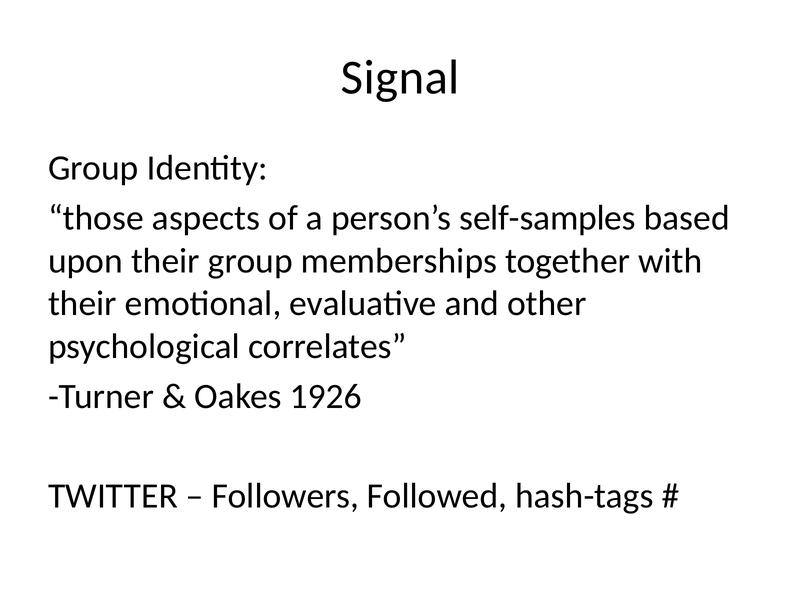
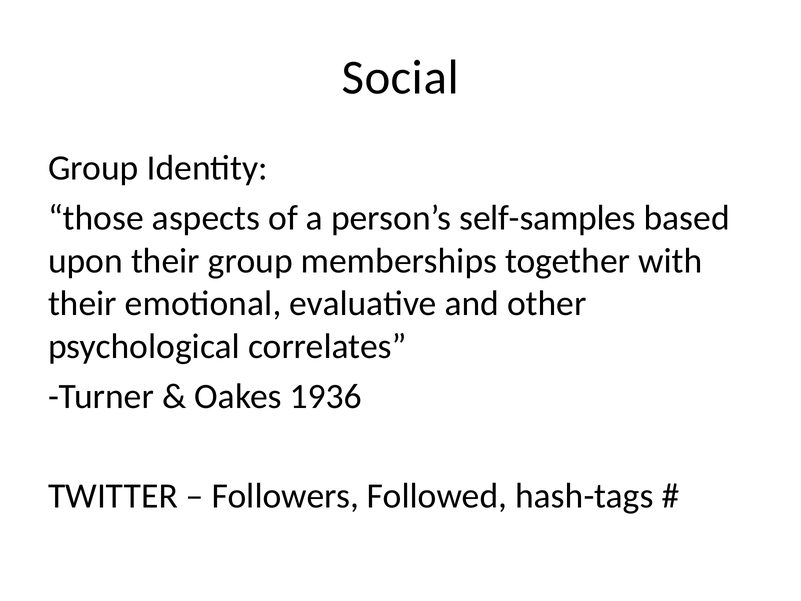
Signal: Signal -> Social (400, 78)
1926: 1926 -> 1936 (326, 396)
